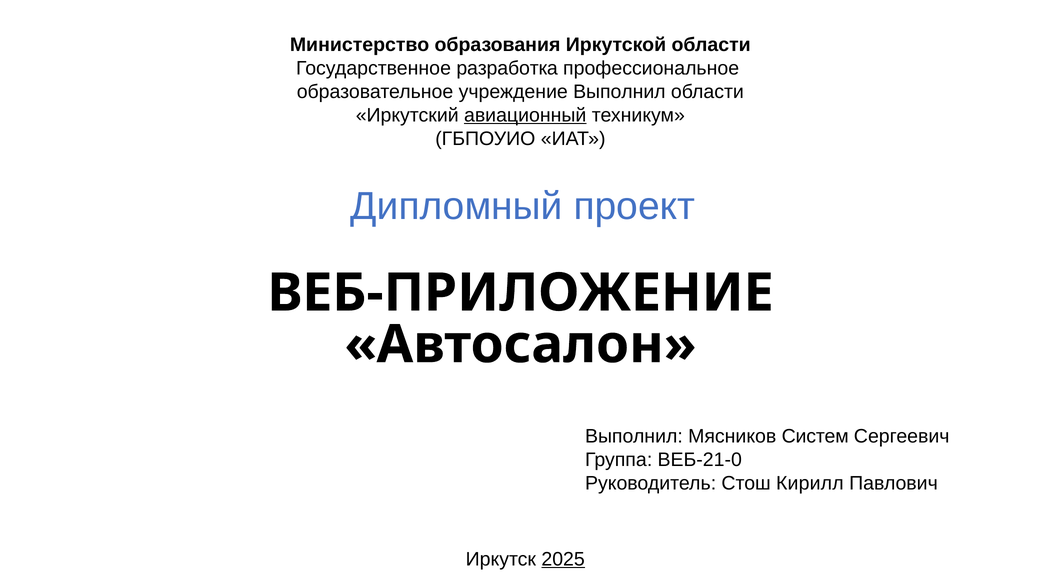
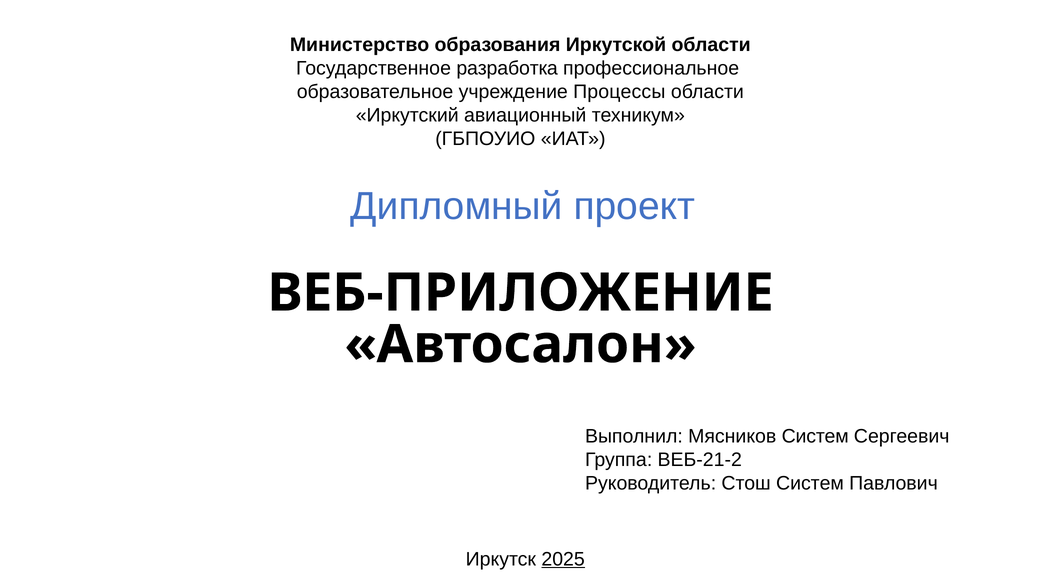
учреждение Выполнил: Выполнил -> Процессы (619, 92)
авиационный underline: present -> none (525, 115)
ВЕБ-21-0: ВЕБ-21-0 -> ВЕБ-21-2 (700, 460)
Стош Кирилл: Кирилл -> Систем (810, 483)
